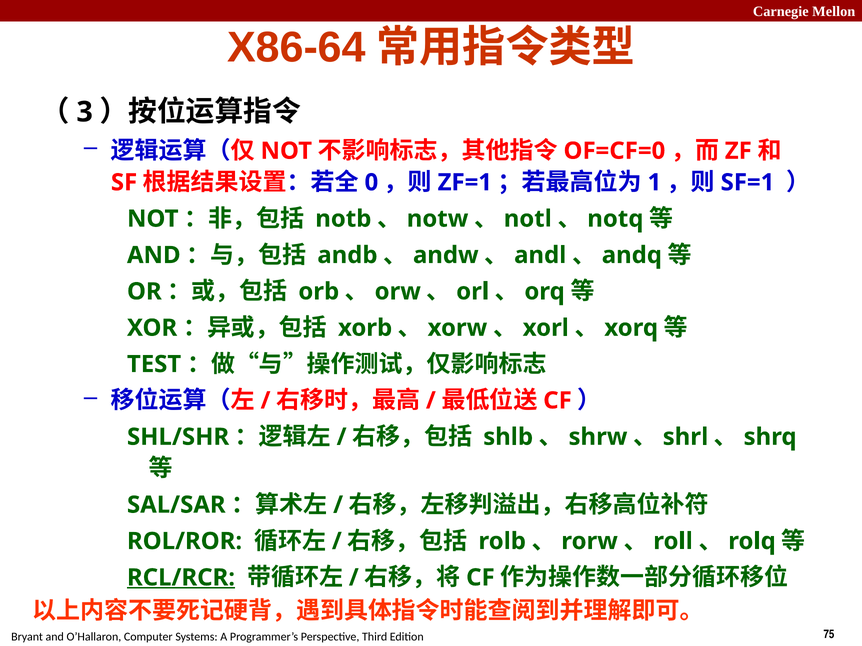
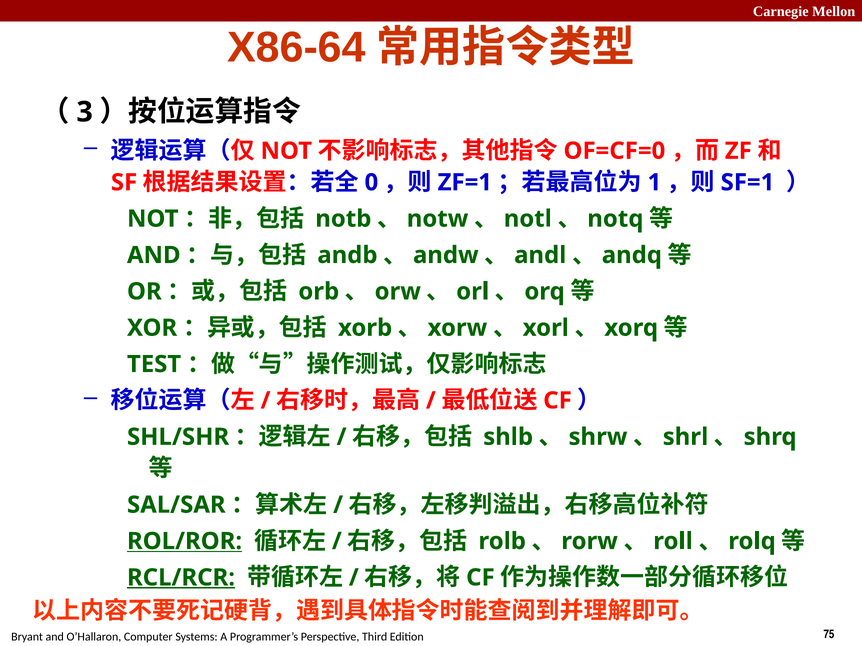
ROL/ROR underline: none -> present (185, 542)
